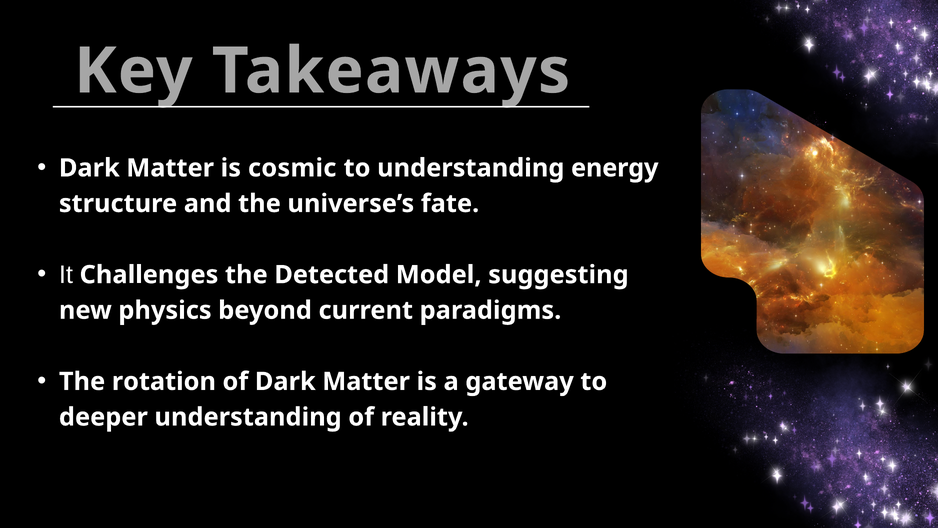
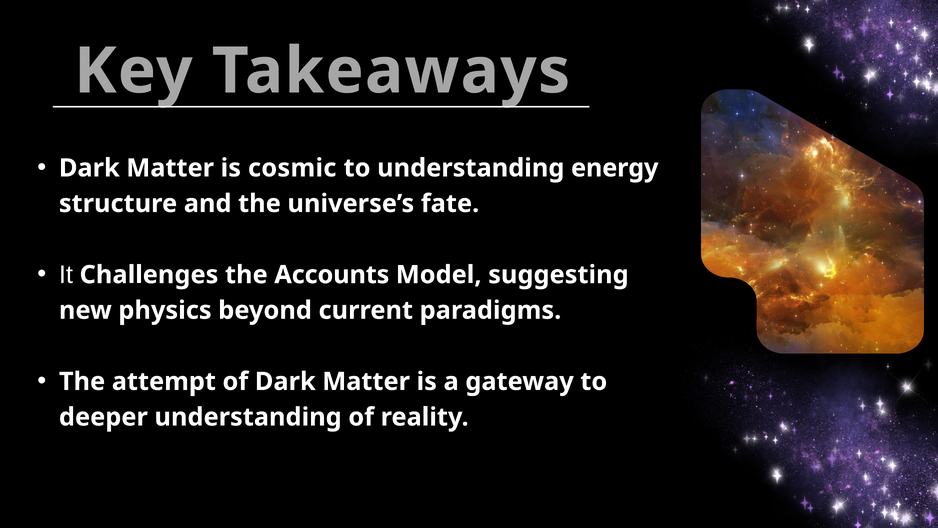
Detected: Detected -> Accounts (332, 275)
rotation: rotation -> attempt (164, 381)
